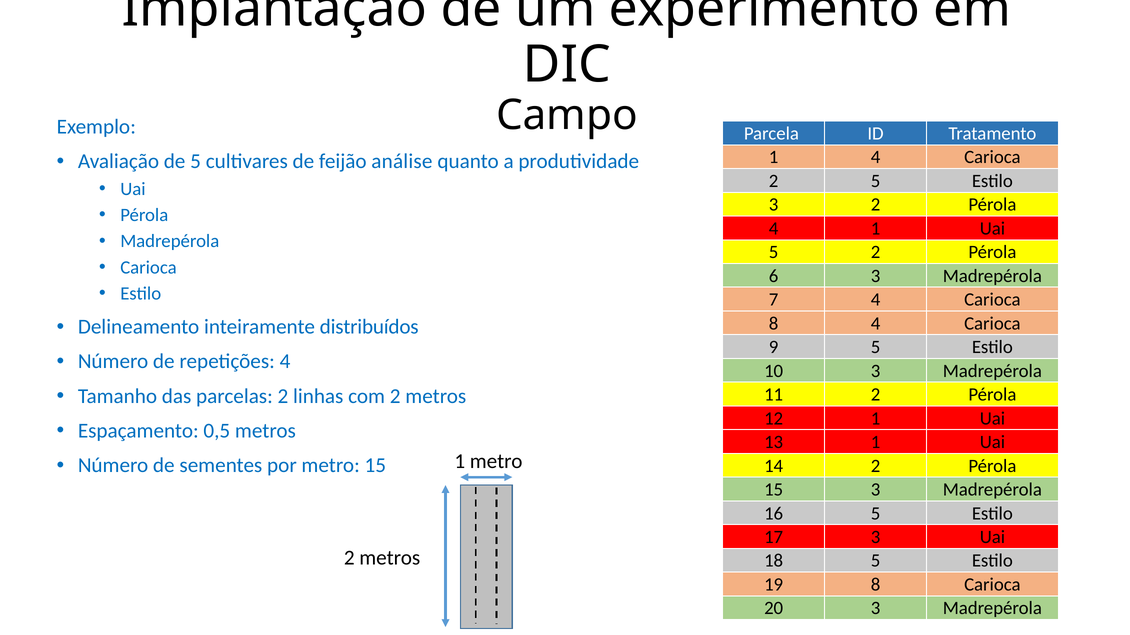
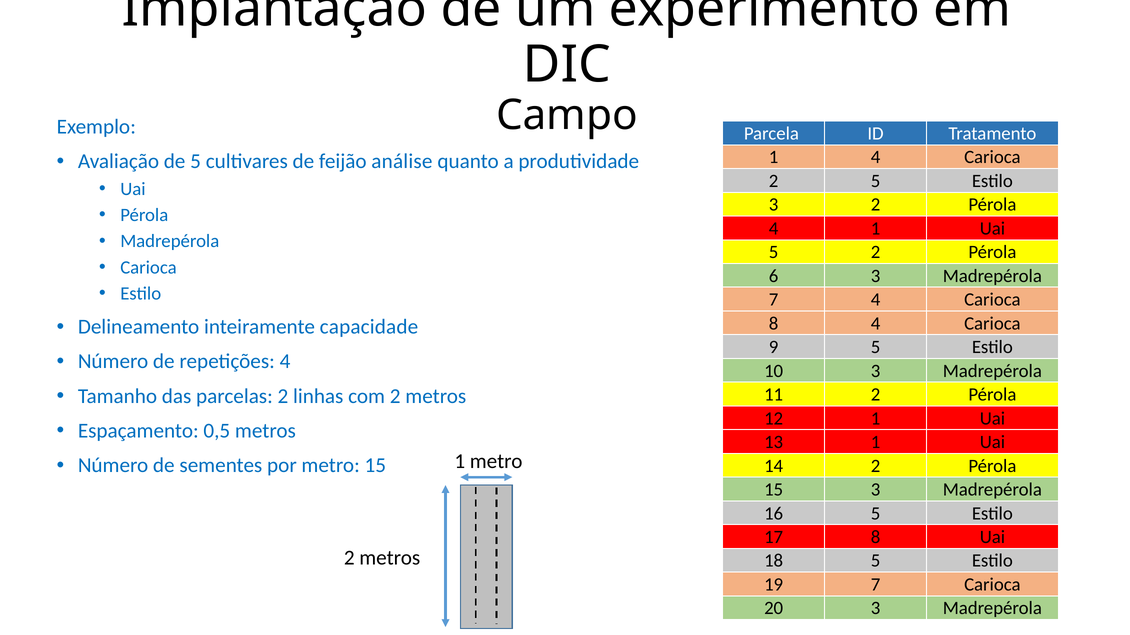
distribuídos: distribuídos -> capacidade (369, 327)
17 3: 3 -> 8 (876, 538)
19 8: 8 -> 7 (876, 585)
